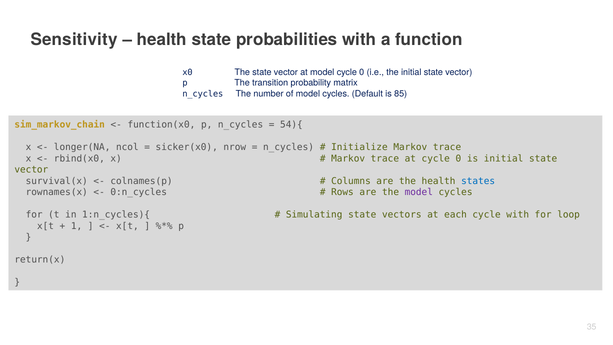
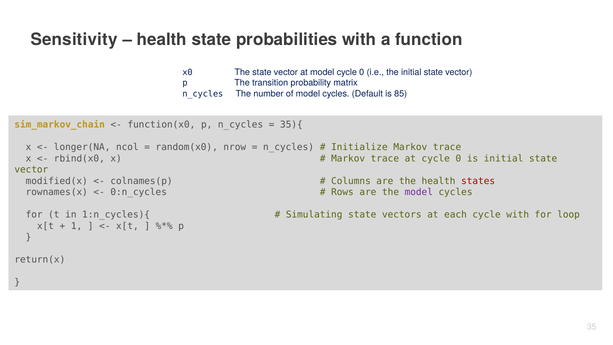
54){: 54){ -> 35){ (291, 125)
sicker(x0: sicker(x0 -> random(x0 (187, 147)
survival(x: survival(x -> modified(x (57, 181)
states colour: blue -> red (478, 181)
